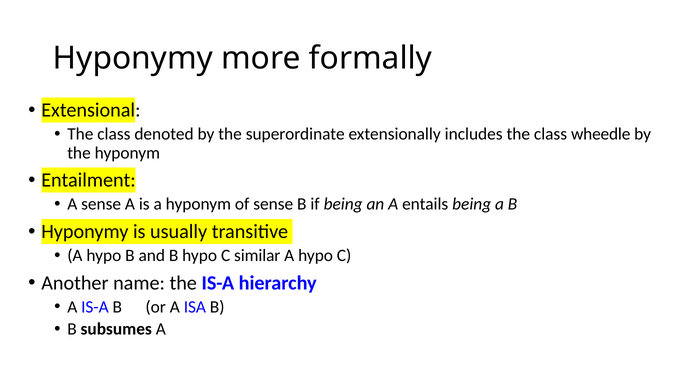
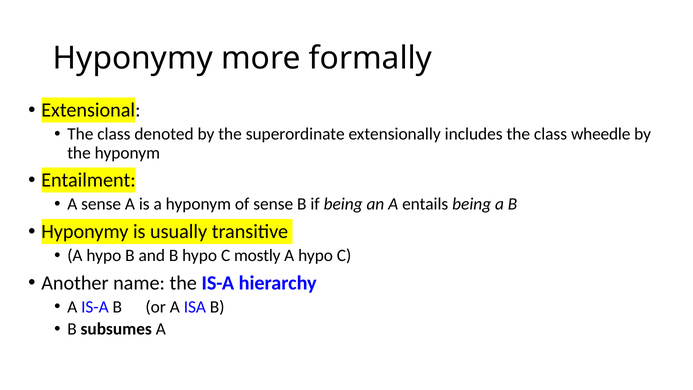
similar: similar -> mostly (257, 255)
